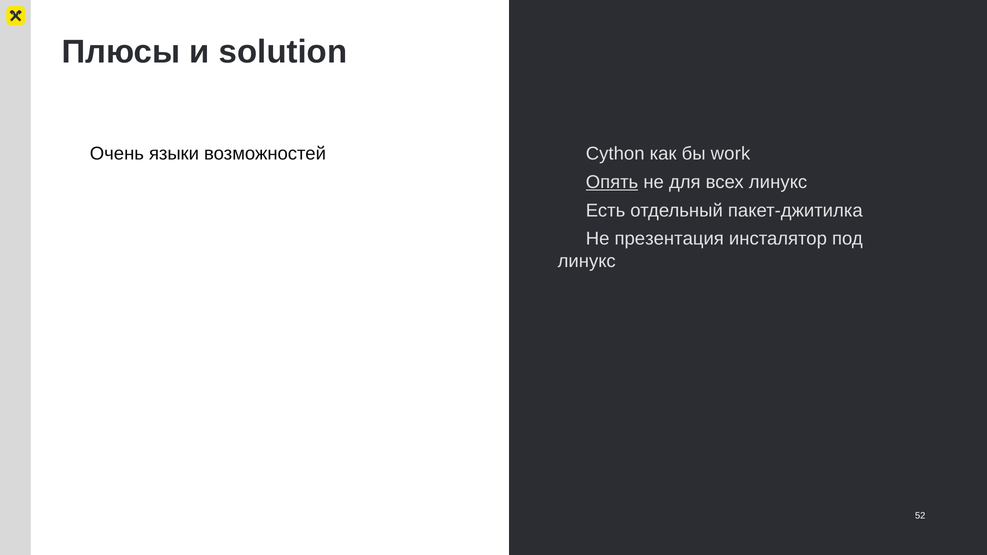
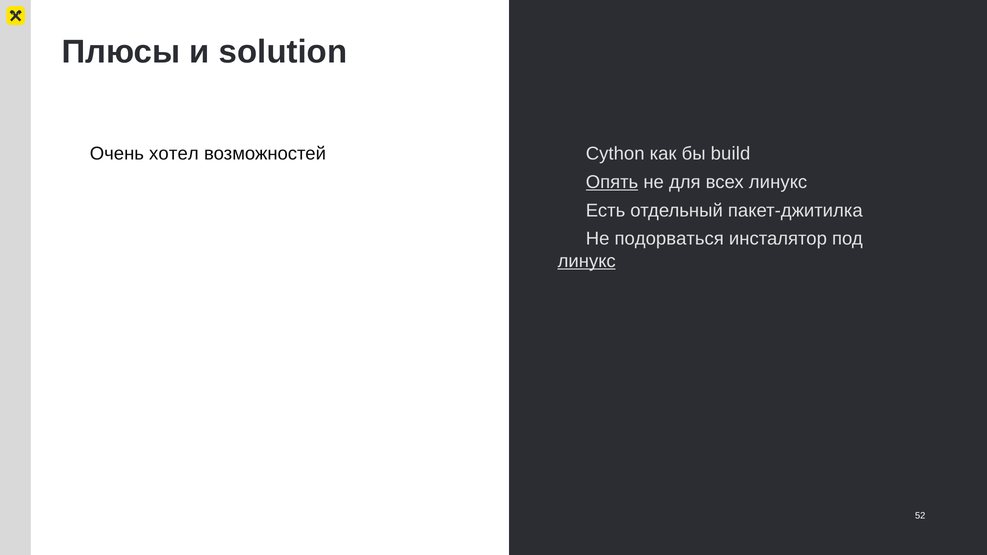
языки: языки -> хотел (174, 154)
work: work -> build (731, 154)
презентация: презентация -> подорваться (669, 239)
линукс underline: none -> present (587, 261)
